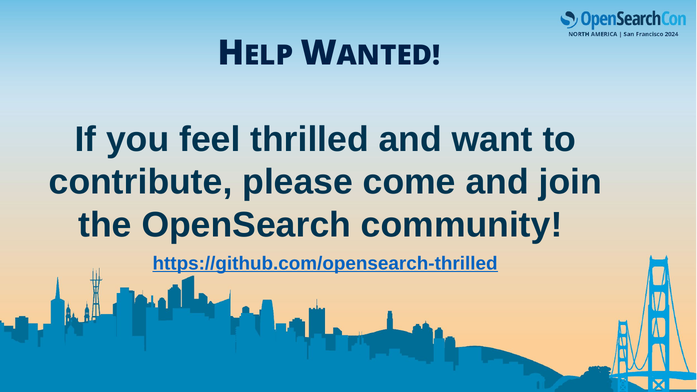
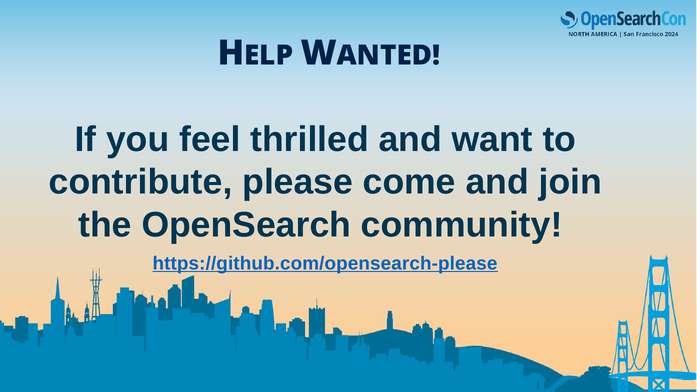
https://github.com/opensearch-thrilled: https://github.com/opensearch-thrilled -> https://github.com/opensearch-please (325, 263)
